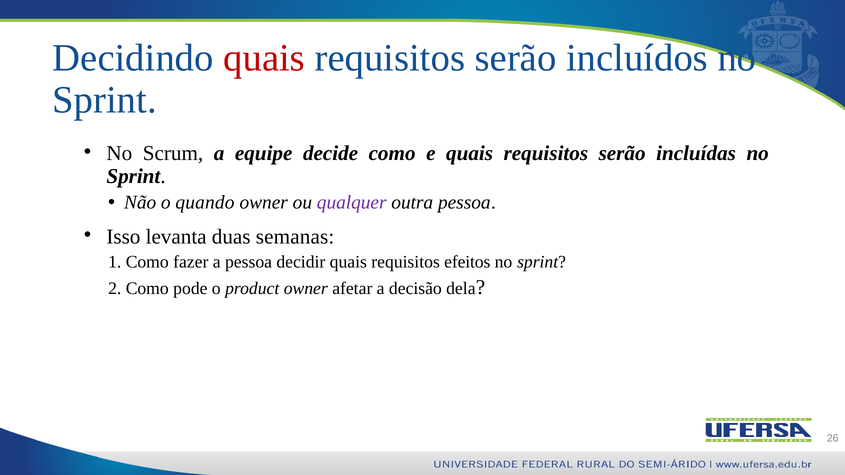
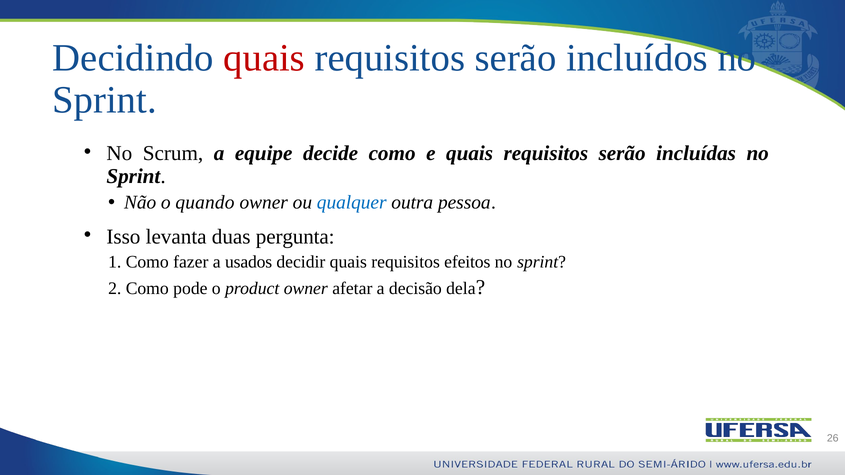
qualquer colour: purple -> blue (352, 203)
semanas: semanas -> pergunta (295, 237)
a pessoa: pessoa -> usados (249, 262)
